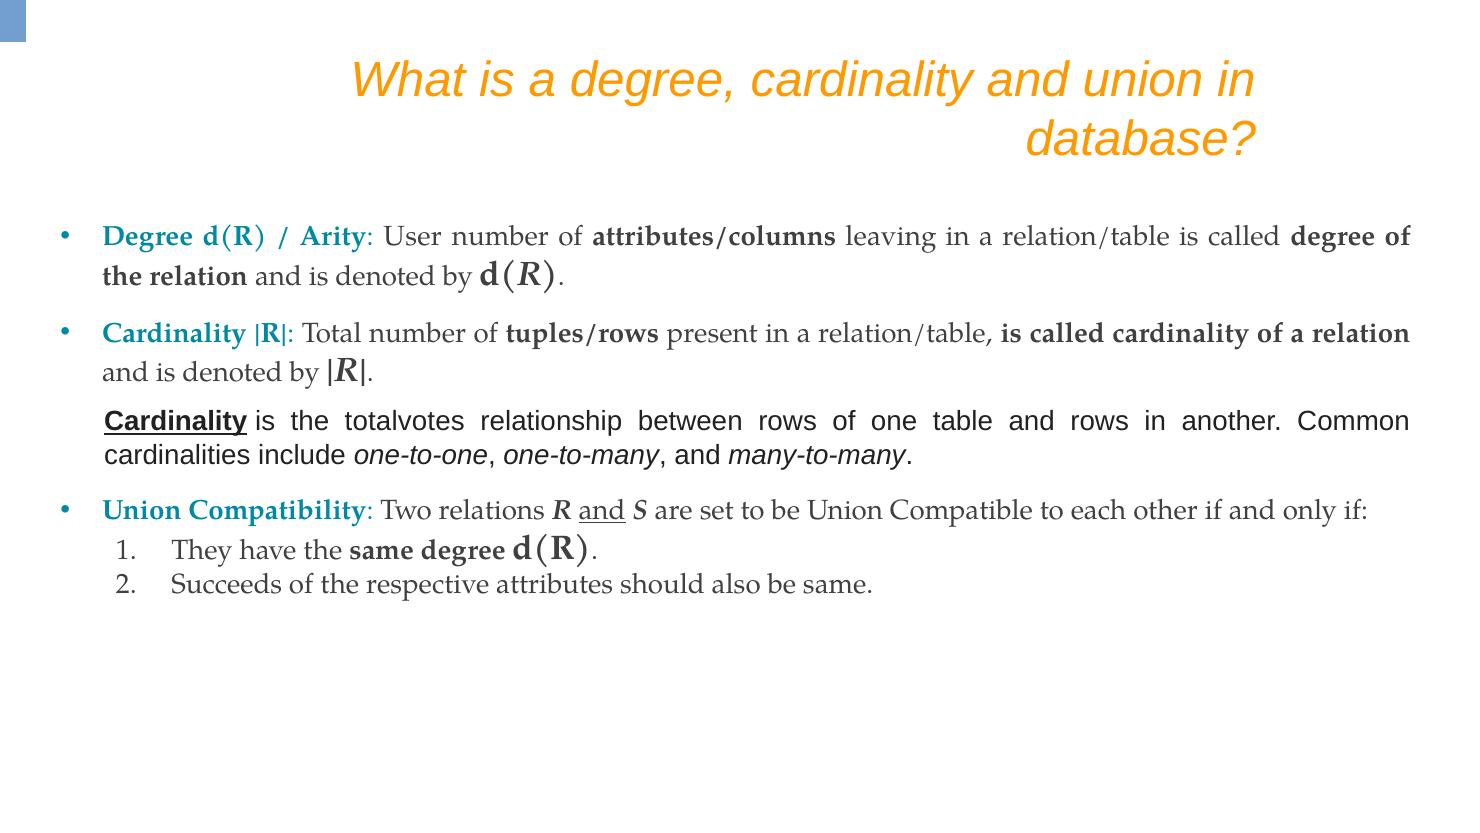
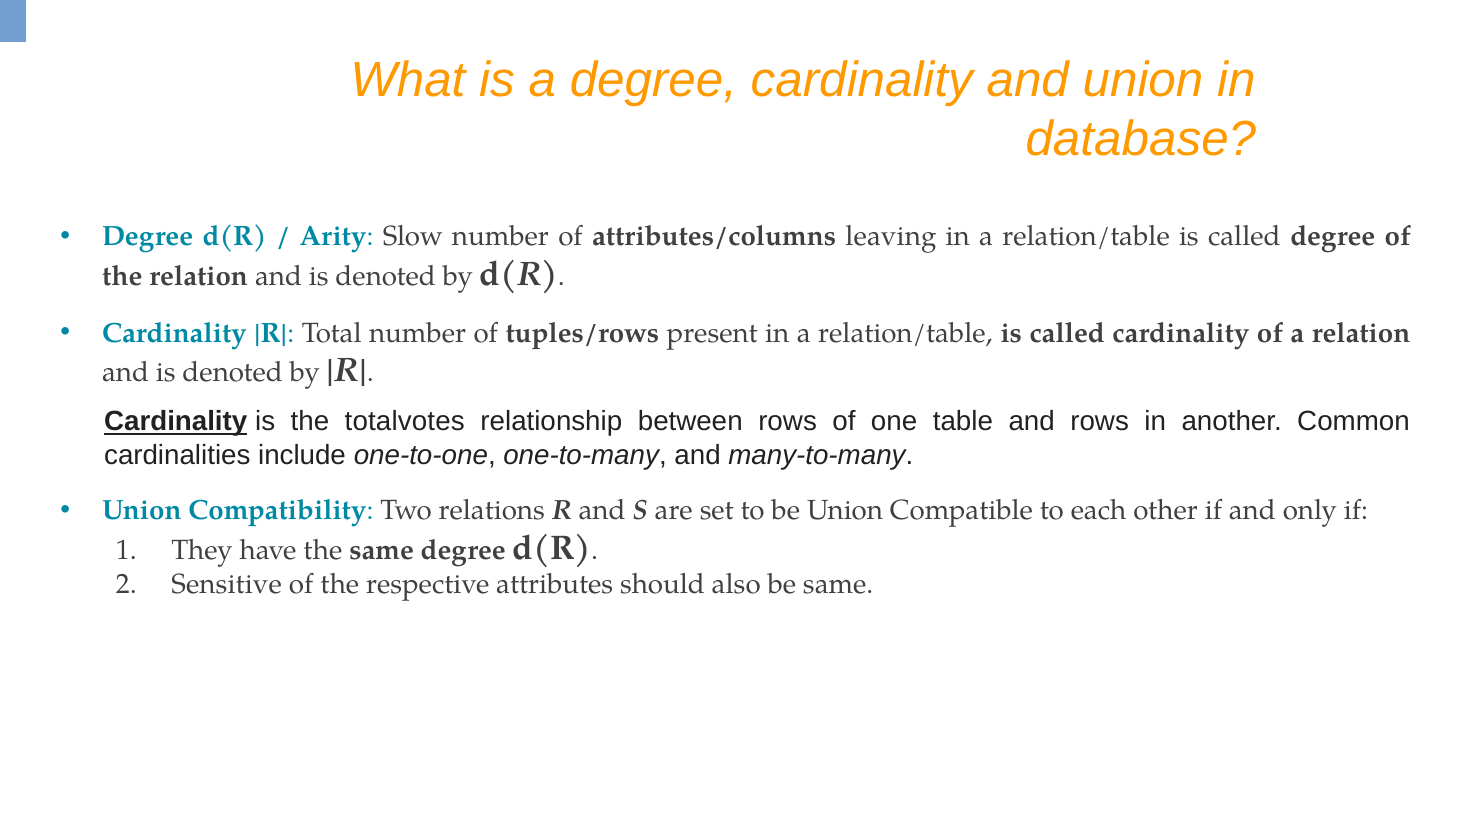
User: User -> Slow (413, 237)
and underline: present -> none (602, 510)
Succeeds: Succeeds -> Sensitive (227, 584)
